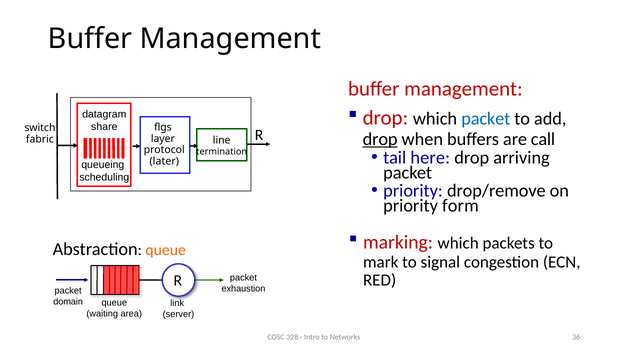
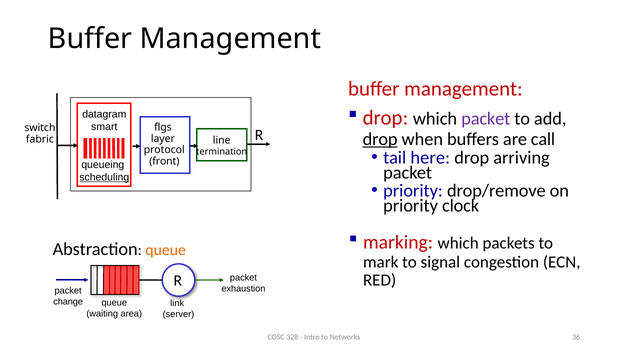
packet colour: blue -> purple (486, 119)
share: share -> smart (104, 127)
later: later -> front (164, 161)
scheduling underline: none -> present (104, 177)
form: form -> clock (461, 206)
domain: domain -> change (68, 302)
